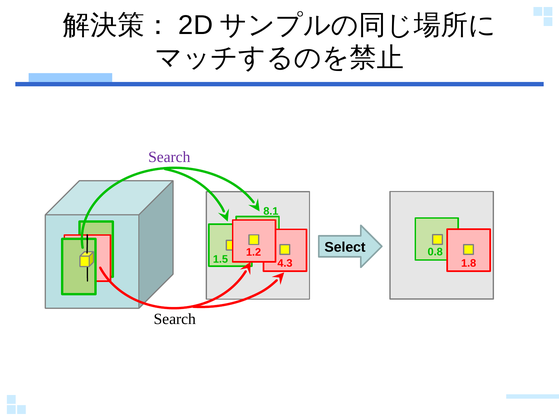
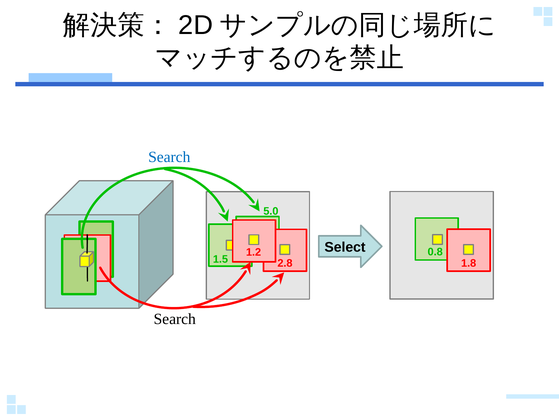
Search colour: purple -> blue (169, 157)
8.1: 8.1 -> 5.0 (271, 211)
4.3: 4.3 -> 2.8 (285, 263)
